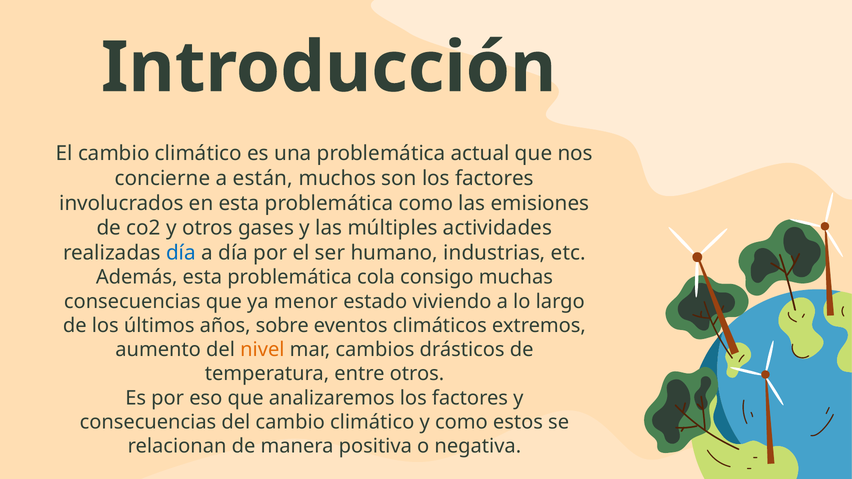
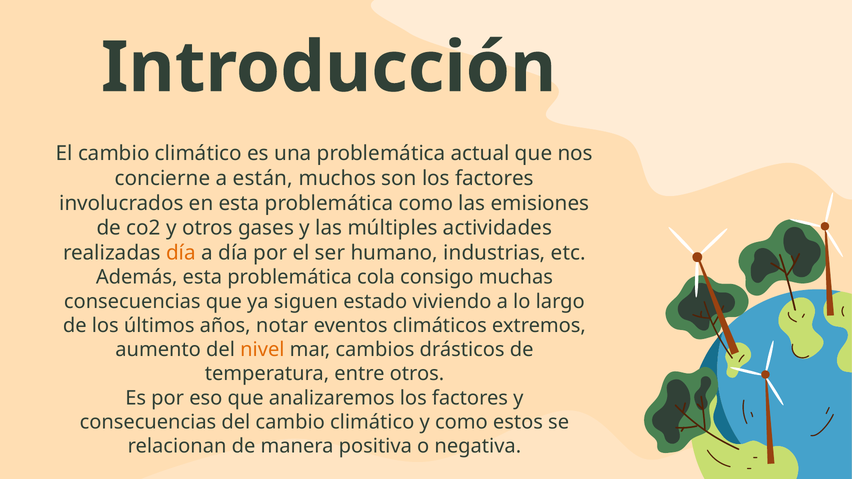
día colour: blue -> orange (181, 253)
menor: menor -> siguen (306, 302)
sobre: sobre -> notar (282, 326)
